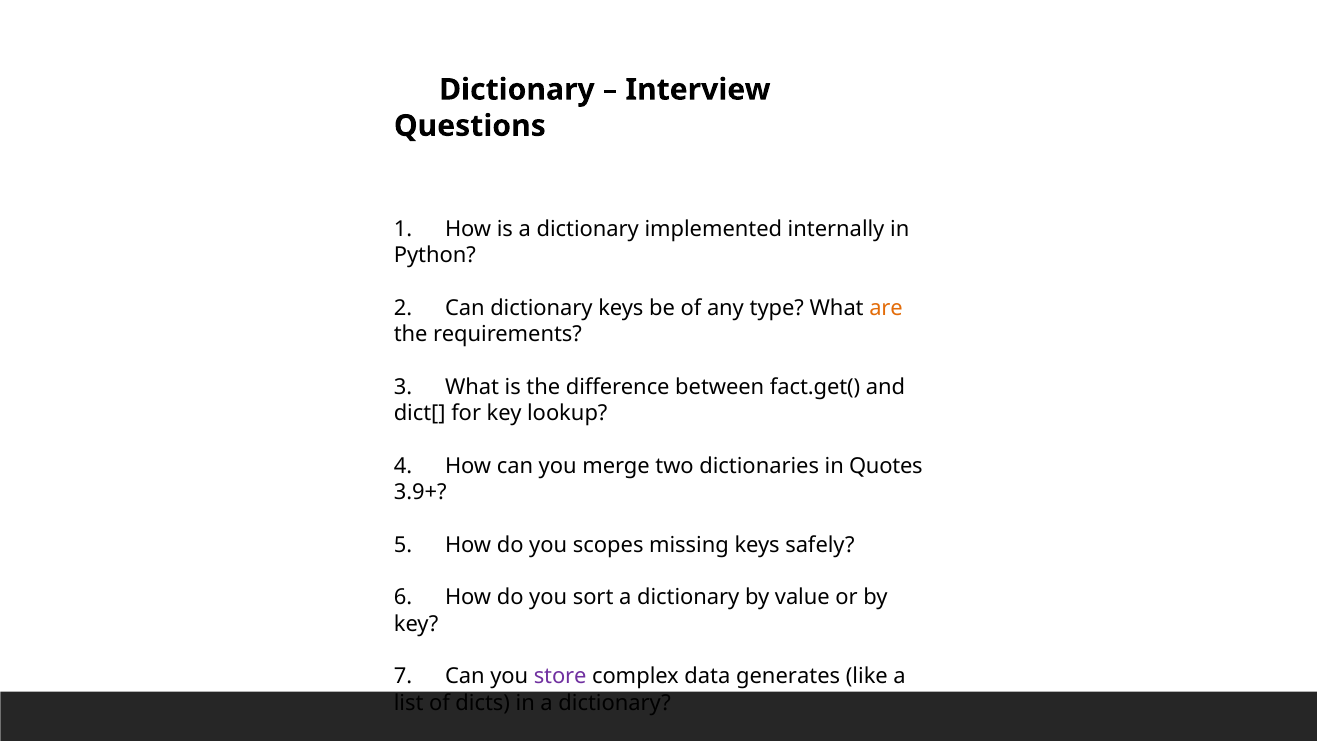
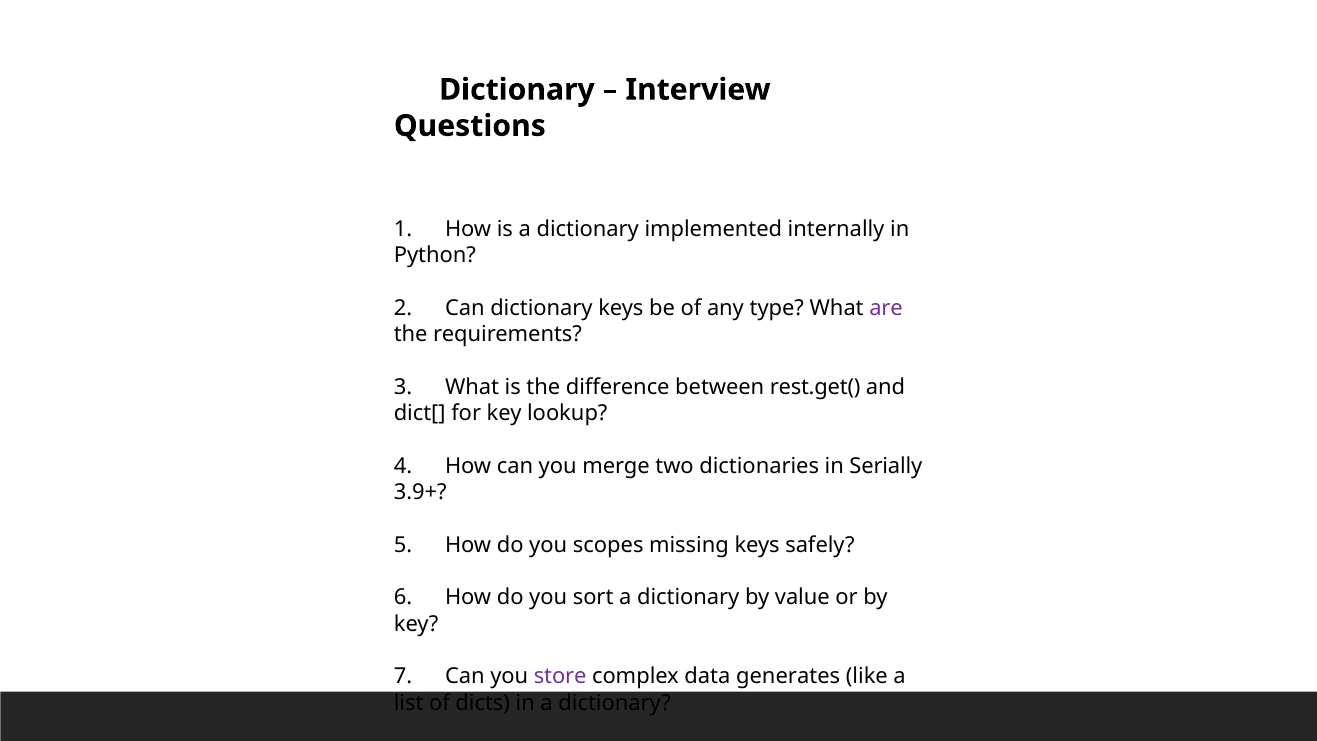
are colour: orange -> purple (886, 308)
fact.get(: fact.get( -> rest.get( (815, 387)
Quotes: Quotes -> Serially (886, 466)
